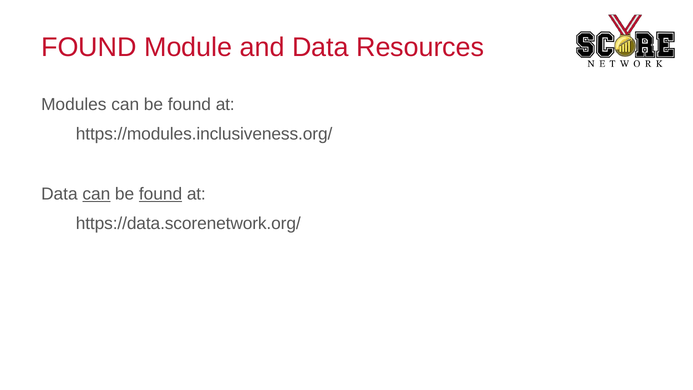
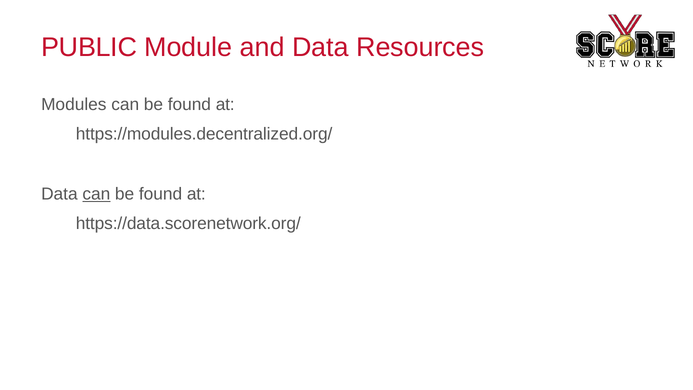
FOUND: FOUND -> PUBLIC (89, 47)
https://modules.inclusiveness.org/: https://modules.inclusiveness.org/ -> https://modules.decentralized.org/ (204, 134)
found underline: present -> none (161, 194)
